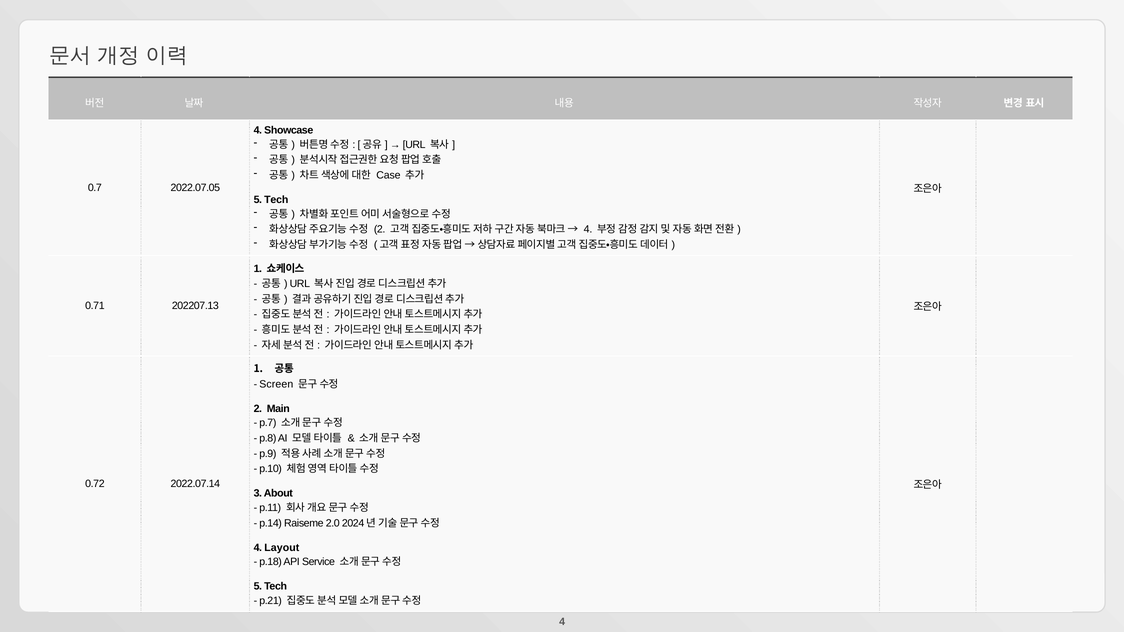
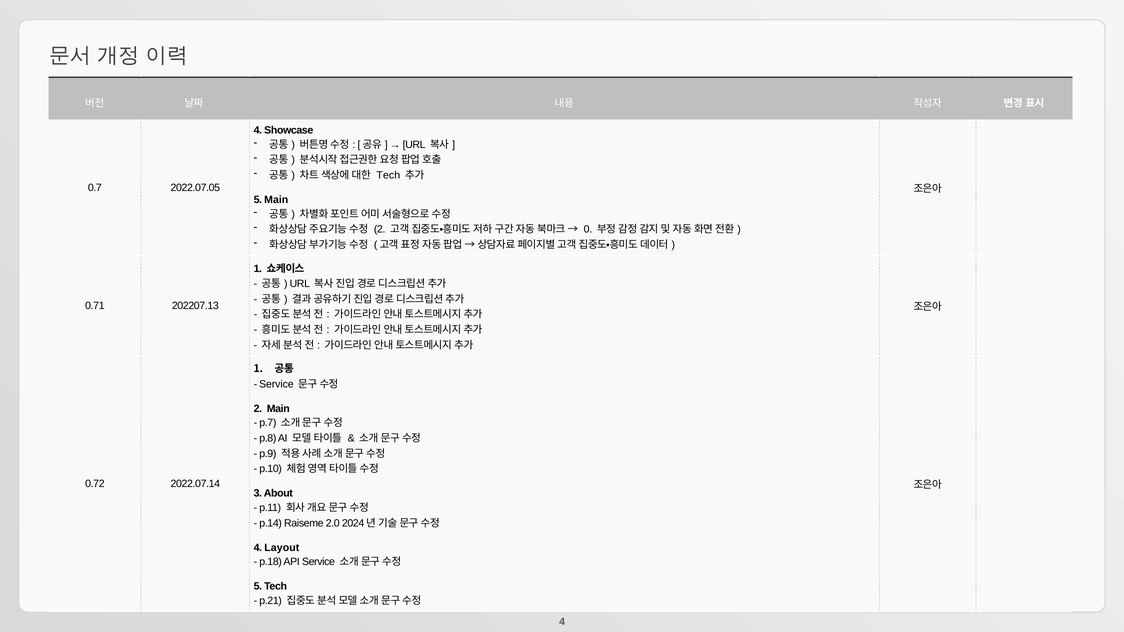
Case: Case -> Tech (388, 175)
Tech: Tech -> Main (276, 200)
4: 4 -> 0 (588, 230)
Screen: Screen -> Service (276, 384)
